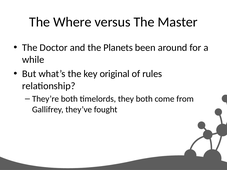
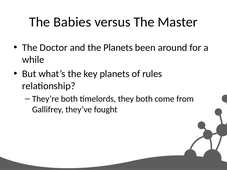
Where: Where -> Babies (72, 22)
key original: original -> planets (115, 74)
